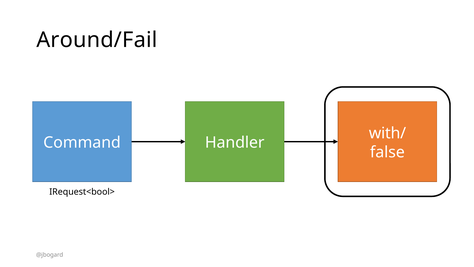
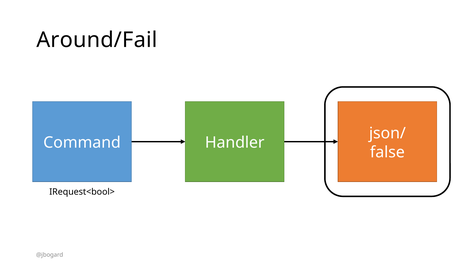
with/: with/ -> json/ (387, 133)
